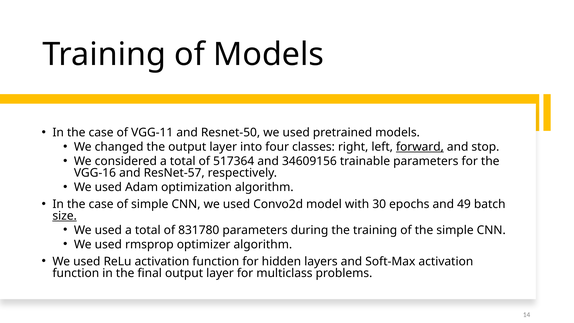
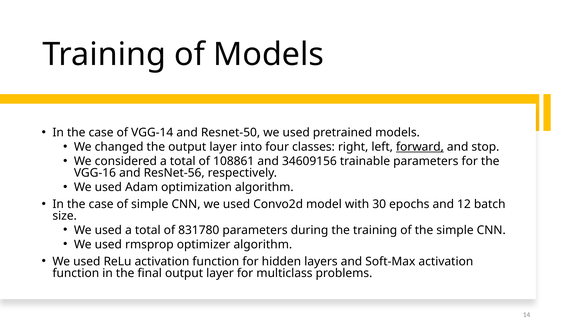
VGG-11: VGG-11 -> VGG-14 (152, 133)
517364: 517364 -> 108861 (234, 161)
ResNet-57: ResNet-57 -> ResNet-56 (174, 173)
49: 49 -> 12 (464, 204)
size underline: present -> none (65, 216)
